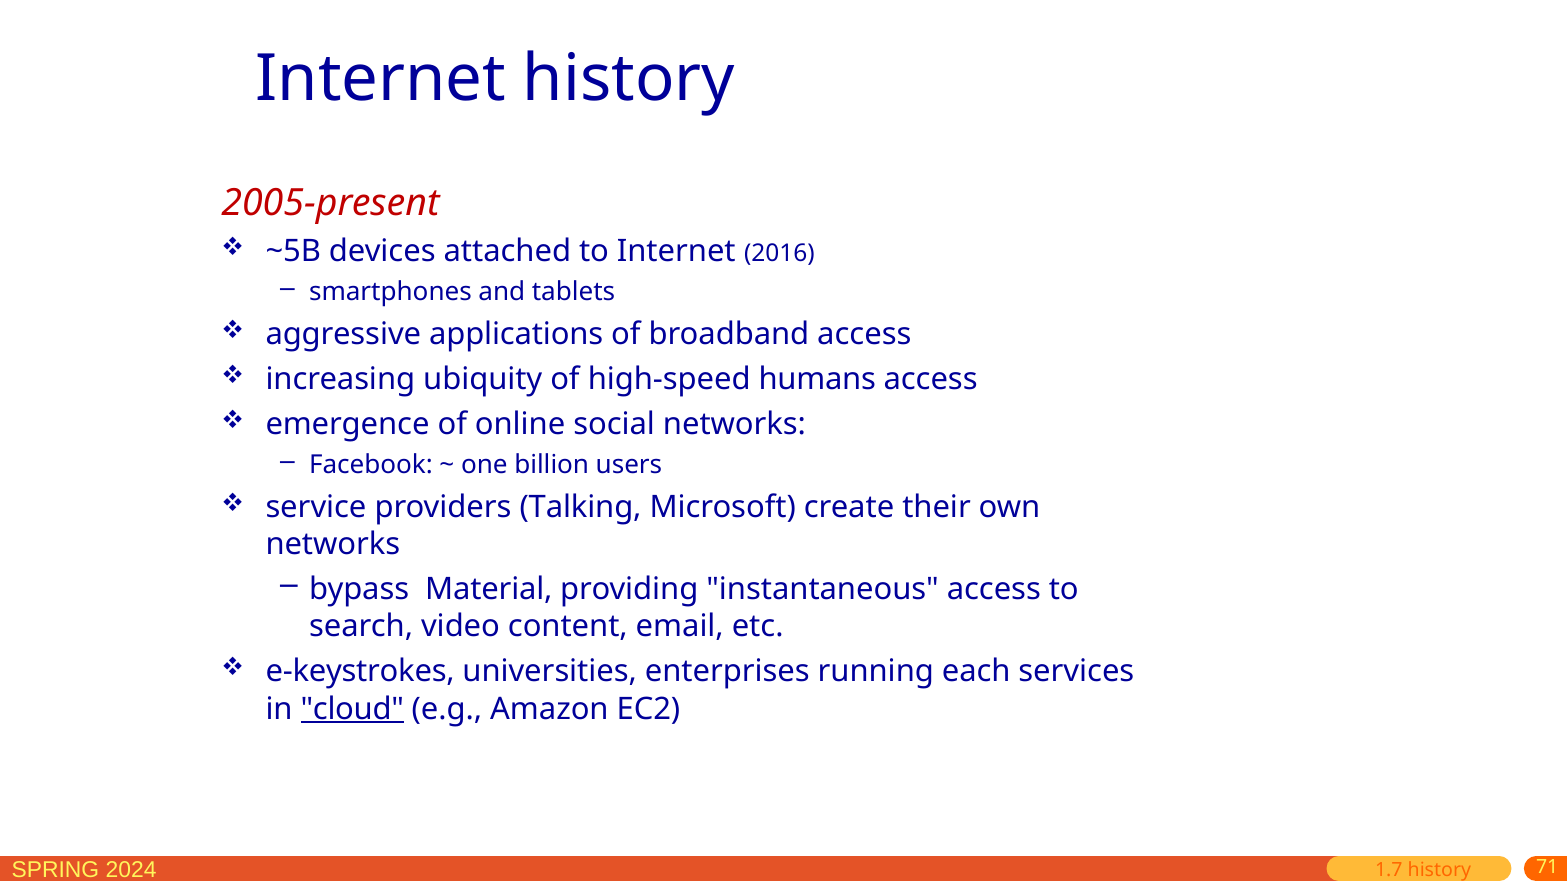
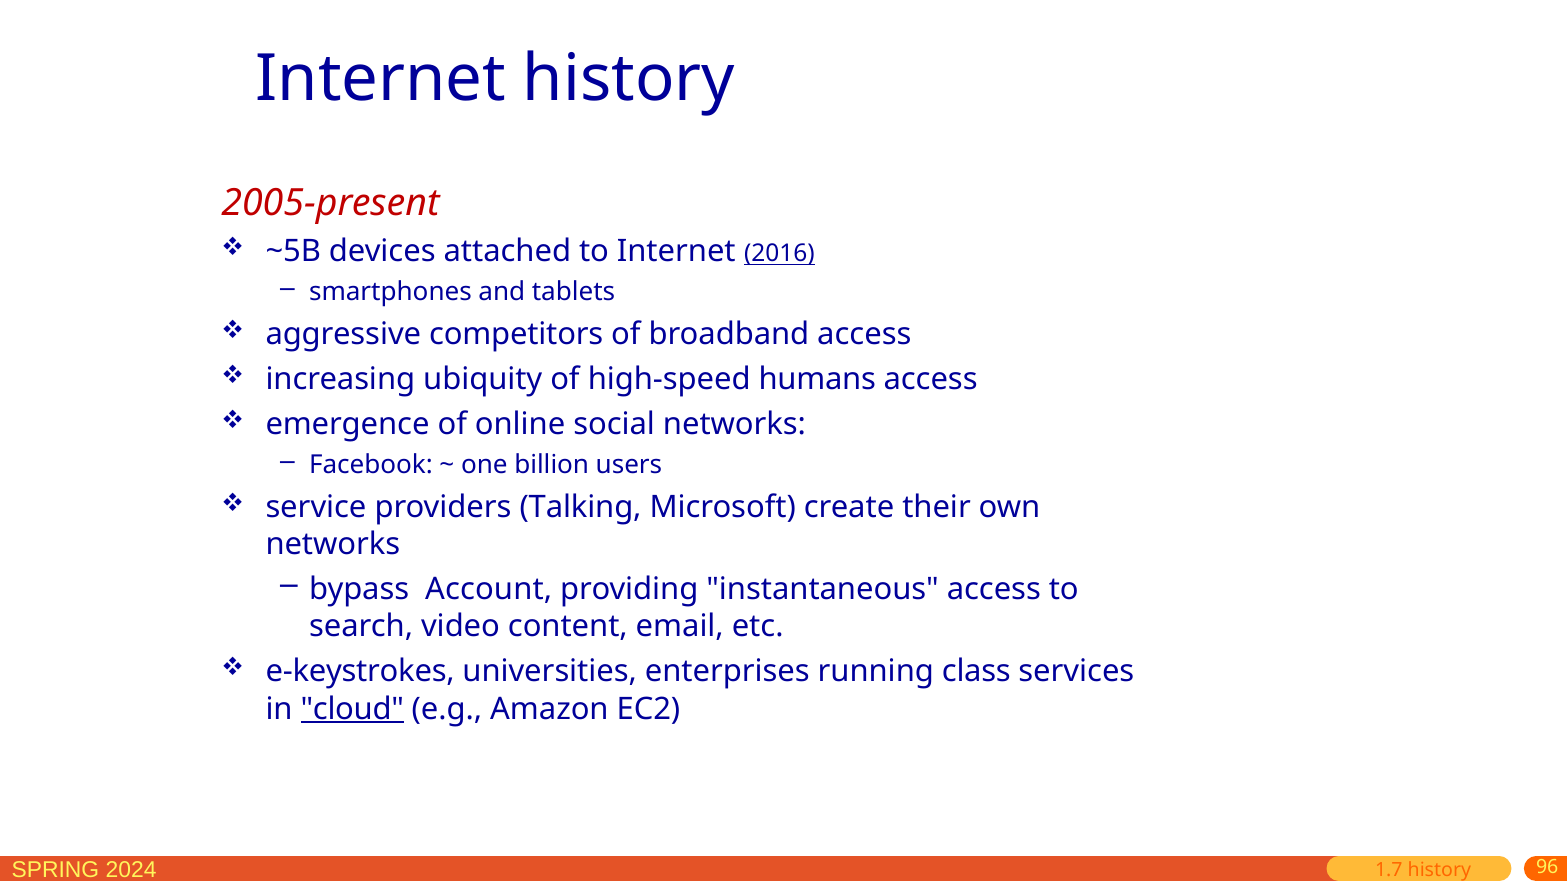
2016 underline: none -> present (779, 254)
applications: applications -> competitors (516, 335)
Material: Material -> Account (489, 590)
each: each -> class (976, 672)
71: 71 -> 96 (1547, 867)
